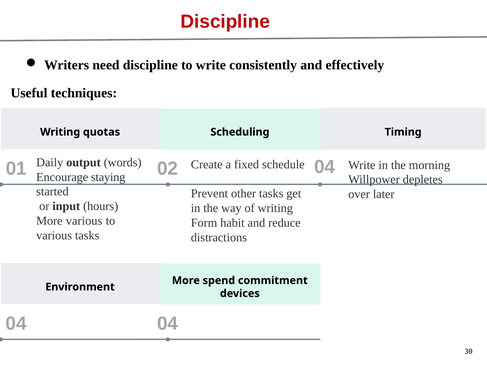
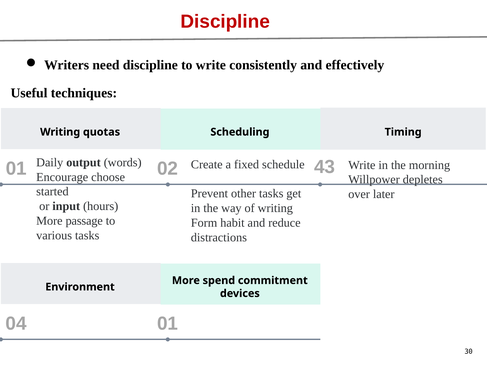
02 04: 04 -> 43 (325, 167)
staying: staying -> choose (108, 177)
More various: various -> passage (84, 221)
04 04: 04 -> 01 (168, 324)
